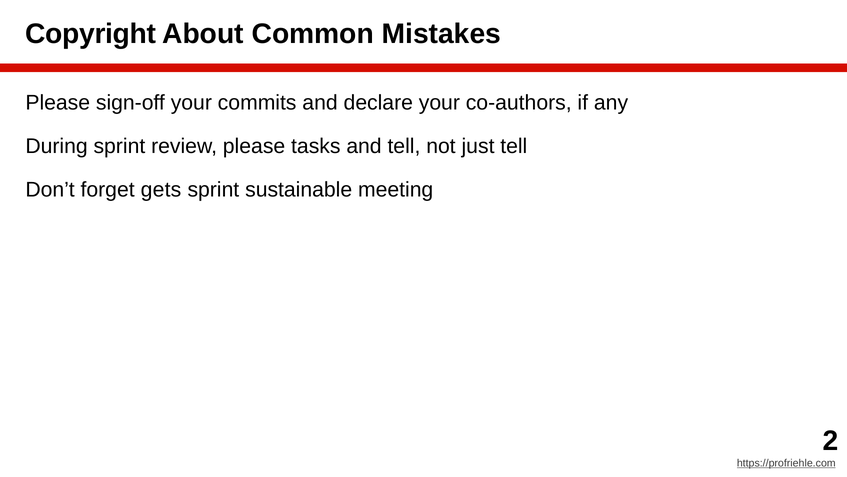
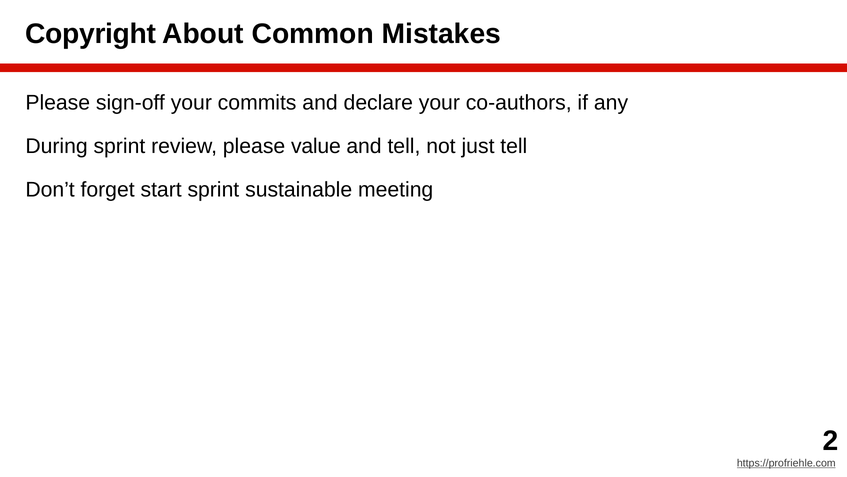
tasks: tasks -> value (316, 146)
gets: gets -> start (161, 189)
